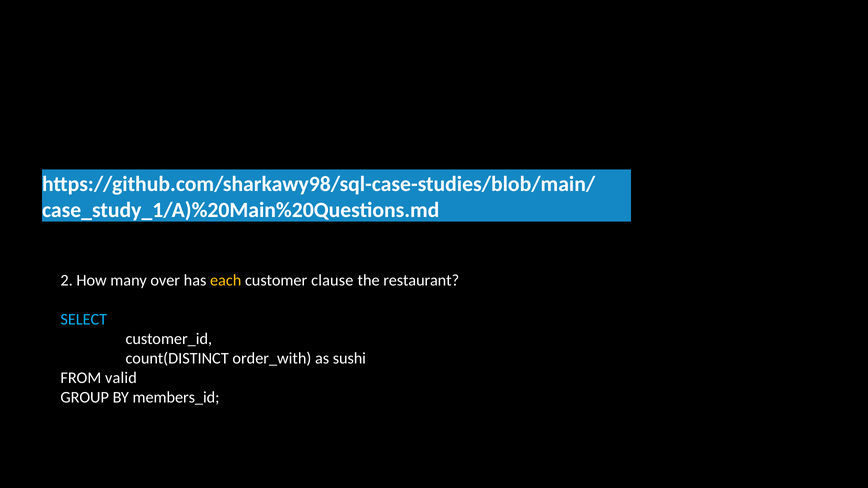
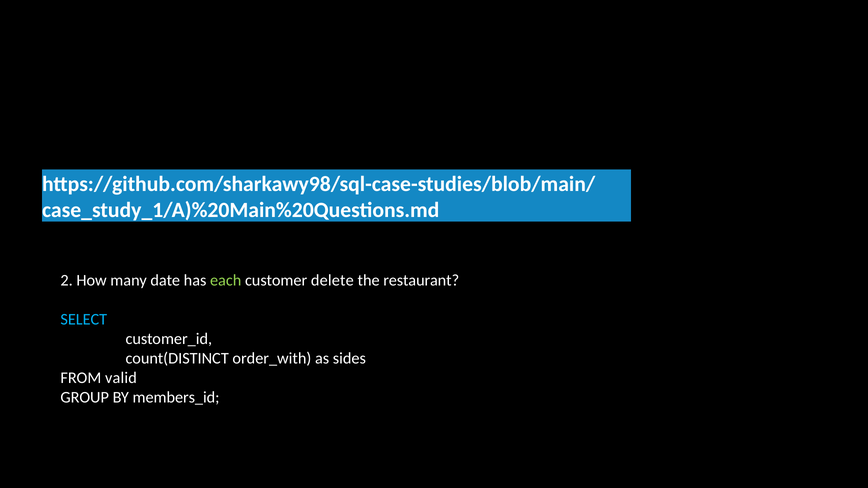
over: over -> date (165, 280)
each colour: yellow -> light green (226, 280)
clause: clause -> delete (332, 280)
sushi: sushi -> sides (349, 359)
